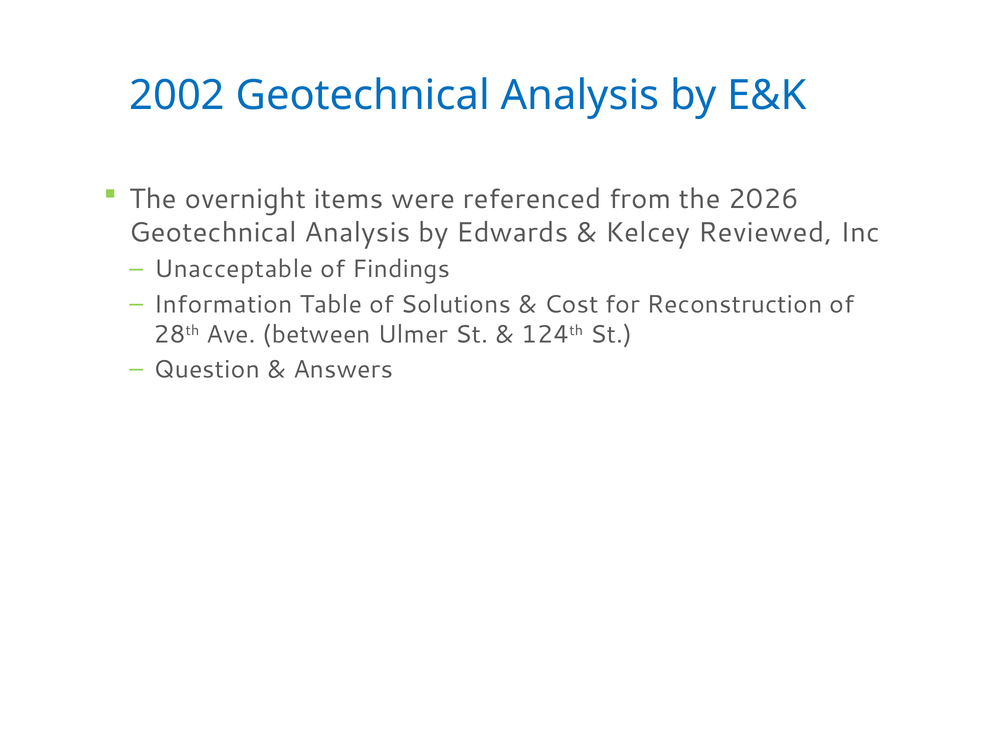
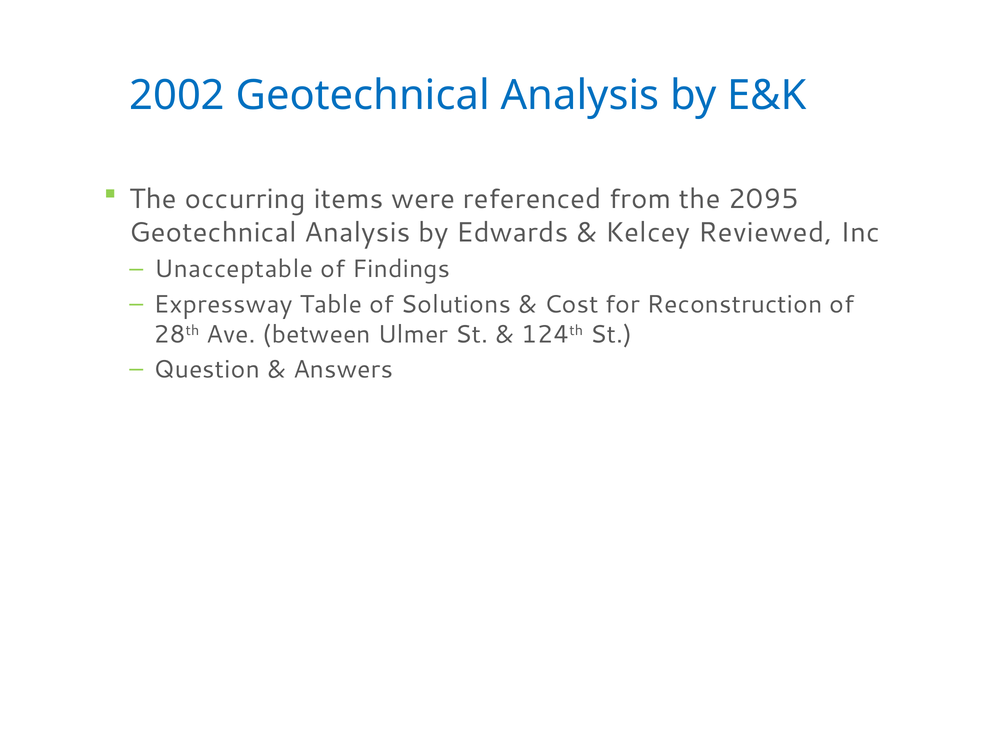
overnight: overnight -> occurring (245, 199)
2026: 2026 -> 2095 (764, 199)
Information: Information -> Expressway (223, 304)
